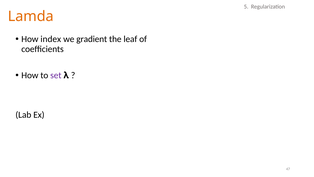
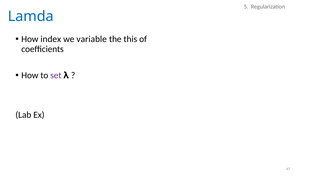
Lamda colour: orange -> blue (31, 16)
gradient: gradient -> variable (92, 39)
leaf: leaf -> this (130, 39)
